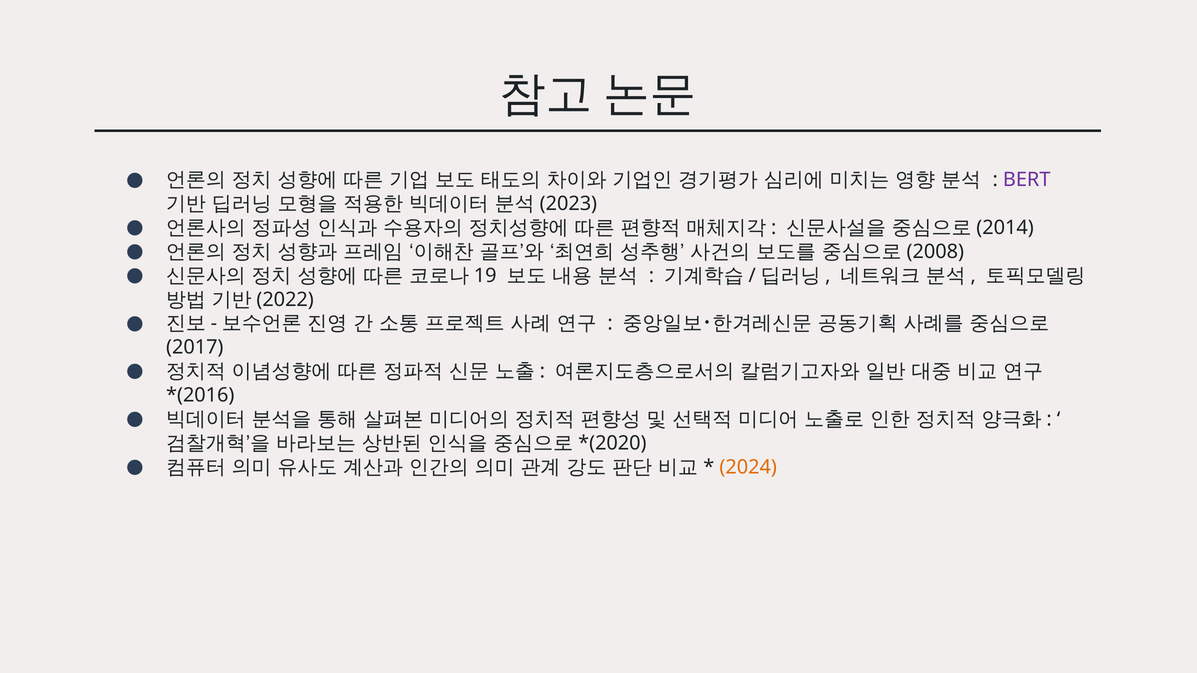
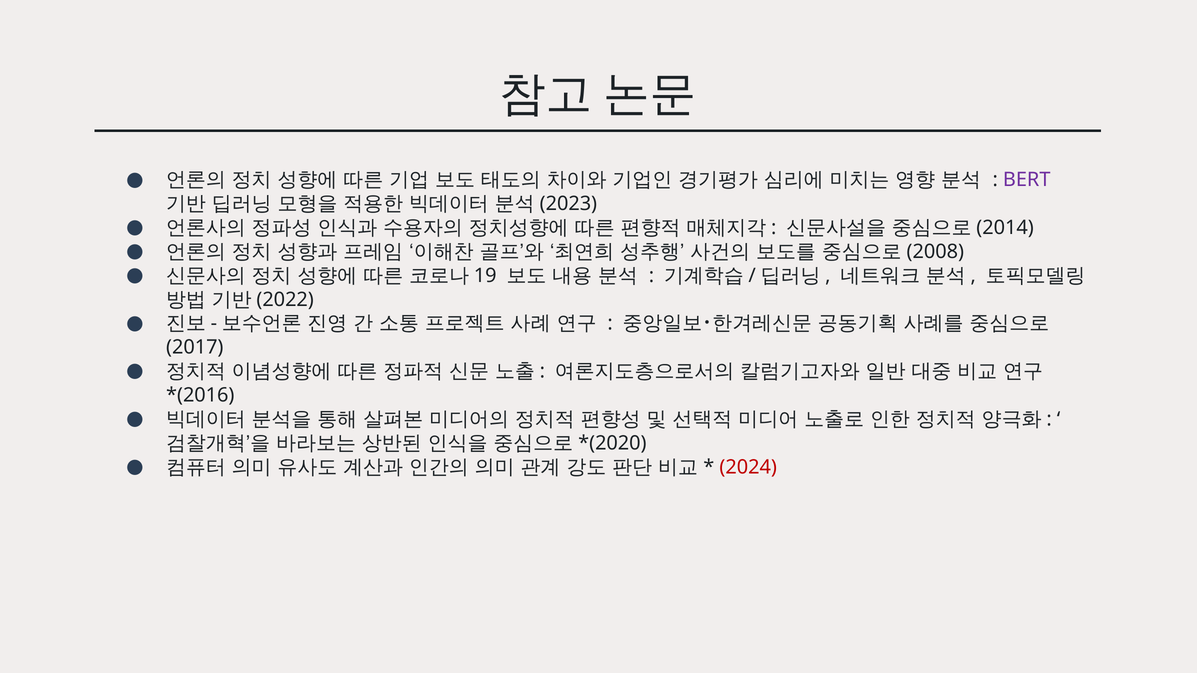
2024 colour: orange -> red (748, 467)
